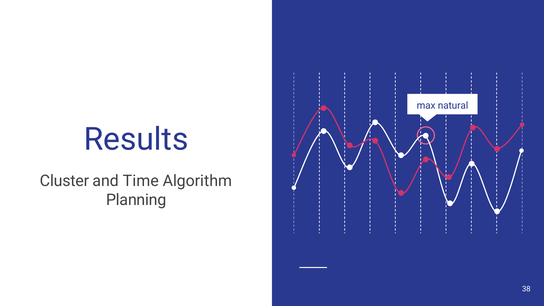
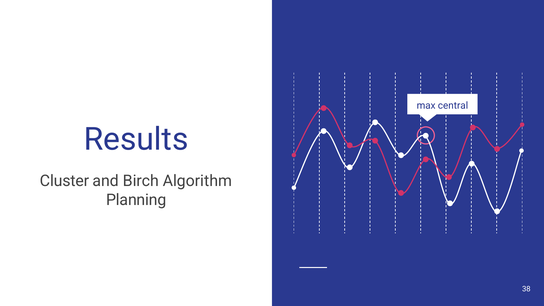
natural: natural -> central (453, 106)
Time: Time -> Birch (141, 181)
